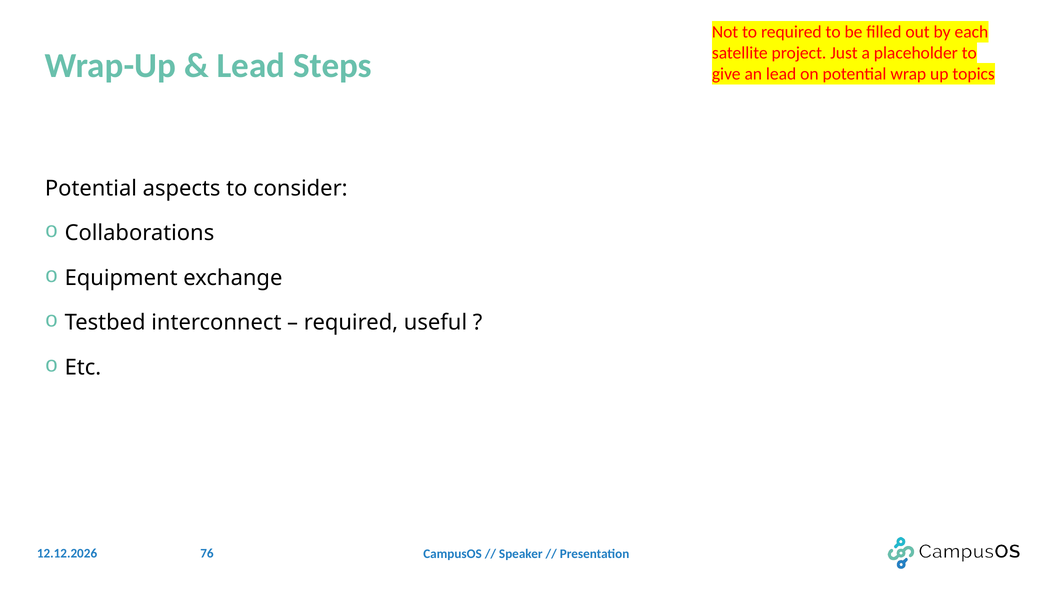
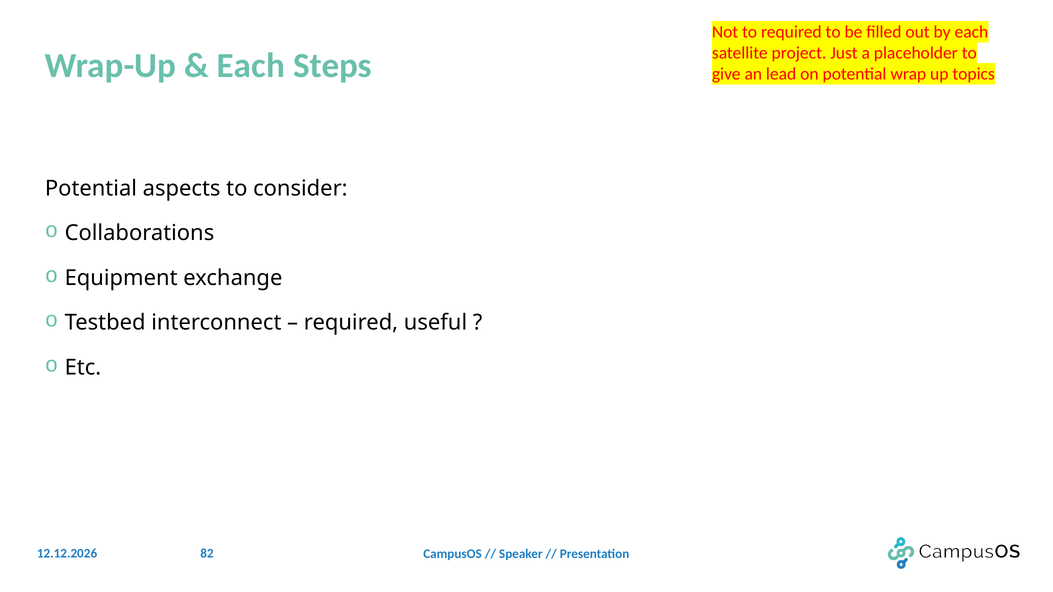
Lead: Lead -> Each (251, 66)
76: 76 -> 82 (207, 554)
